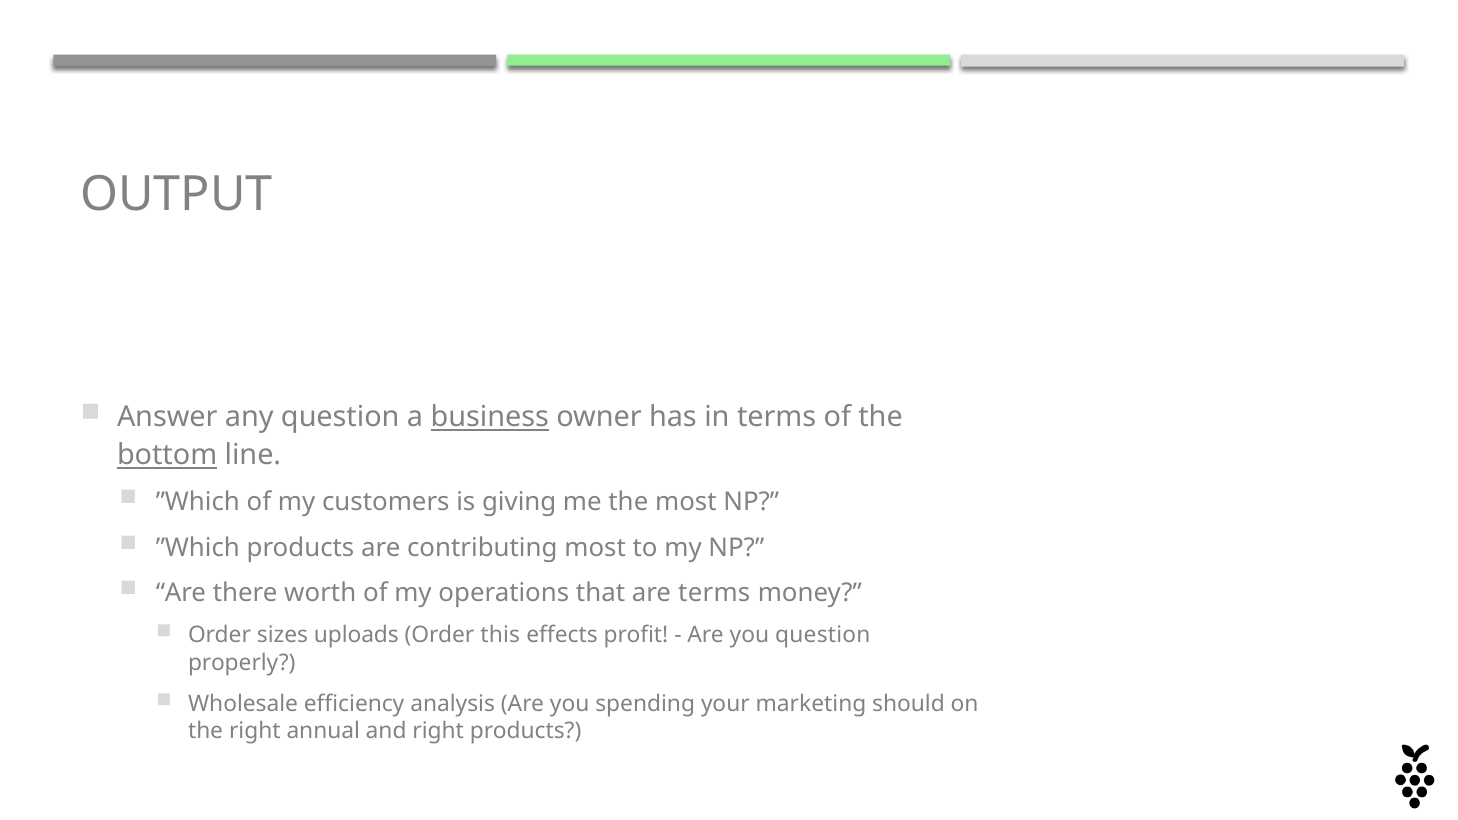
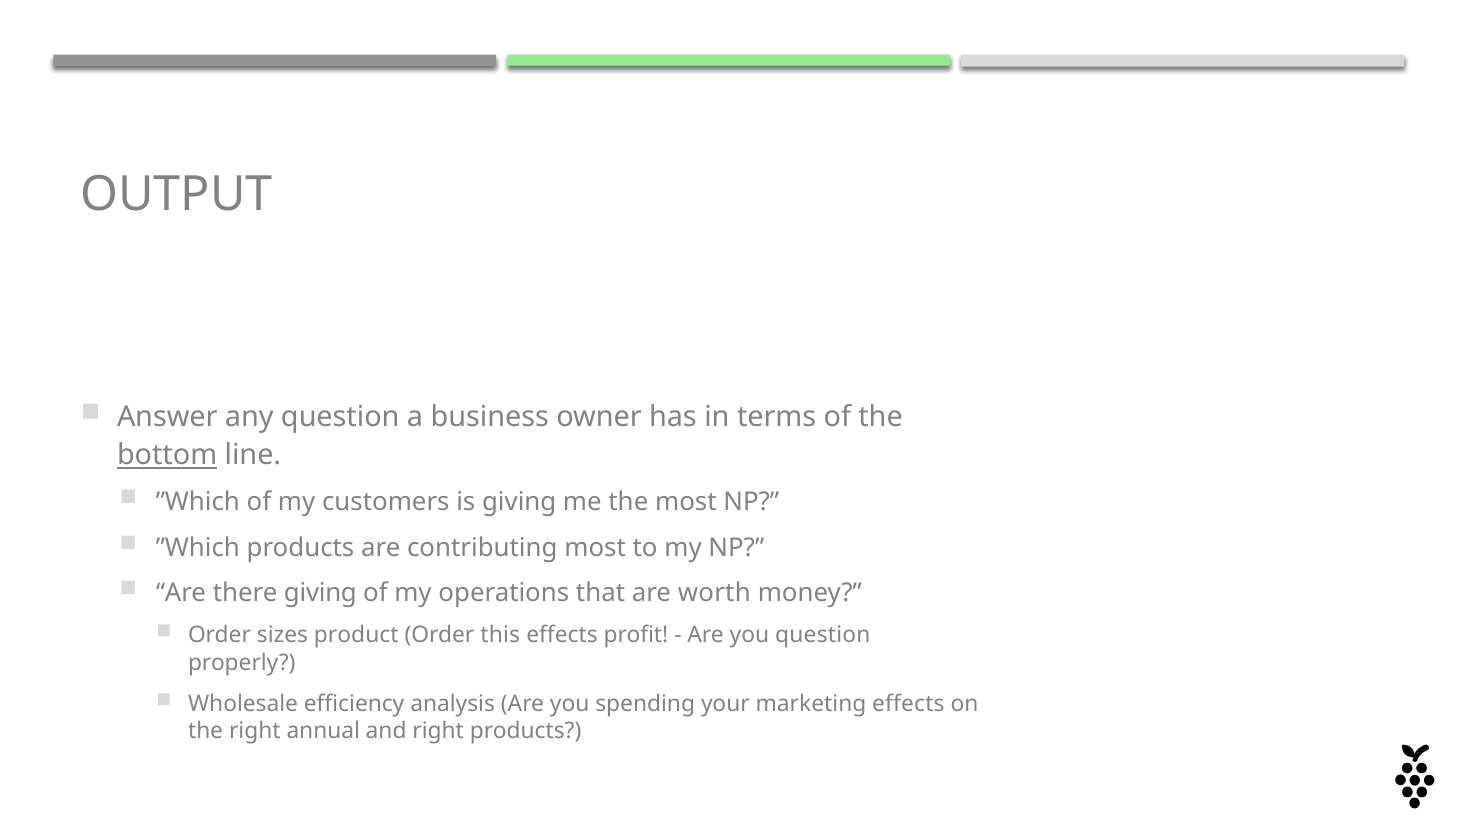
business underline: present -> none (490, 417)
there worth: worth -> giving (320, 593)
are terms: terms -> worth (714, 593)
uploads: uploads -> product (356, 635)
marketing should: should -> effects (908, 704)
